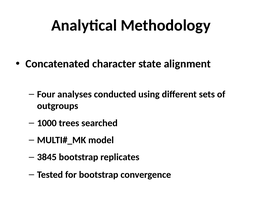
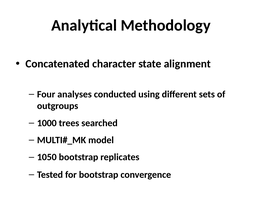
3845: 3845 -> 1050 (47, 157)
